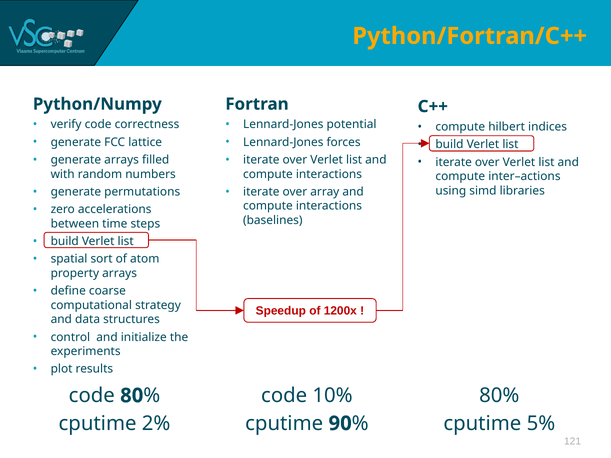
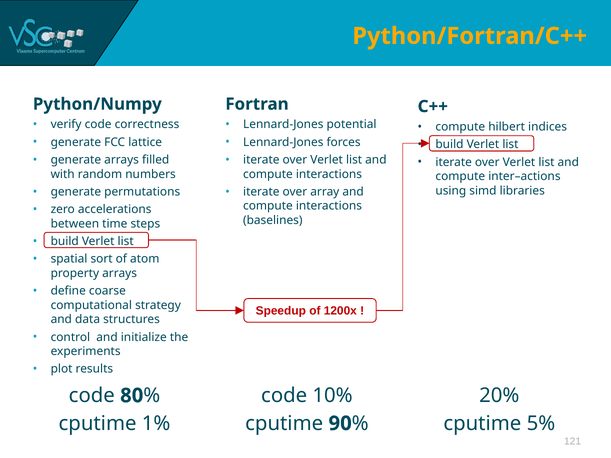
80%: 80% -> 20% (499, 396)
2%: 2% -> 1% (156, 424)
